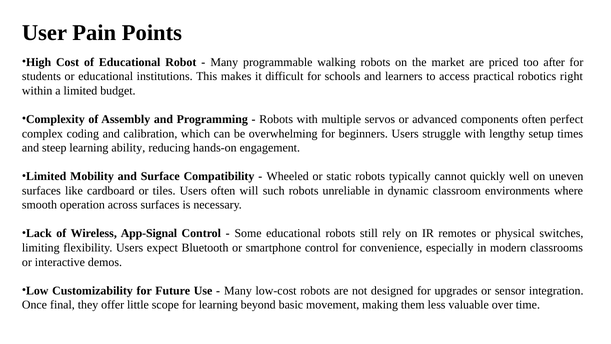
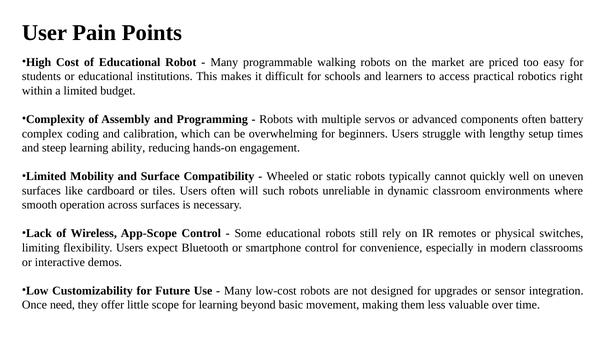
after: after -> easy (554, 62)
perfect: perfect -> battery (567, 119)
App-Signal: App-Signal -> App-Scope (149, 233)
final: final -> need (62, 305)
